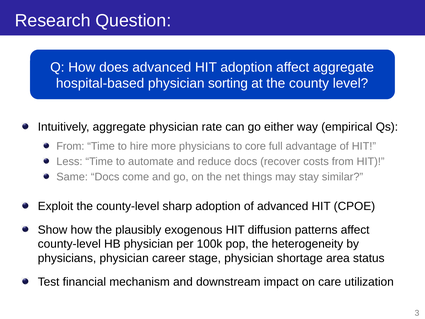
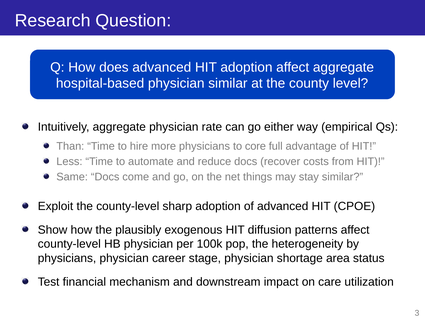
physician sorting: sorting -> similar (228, 83)
From: From -> Than (70, 146)
